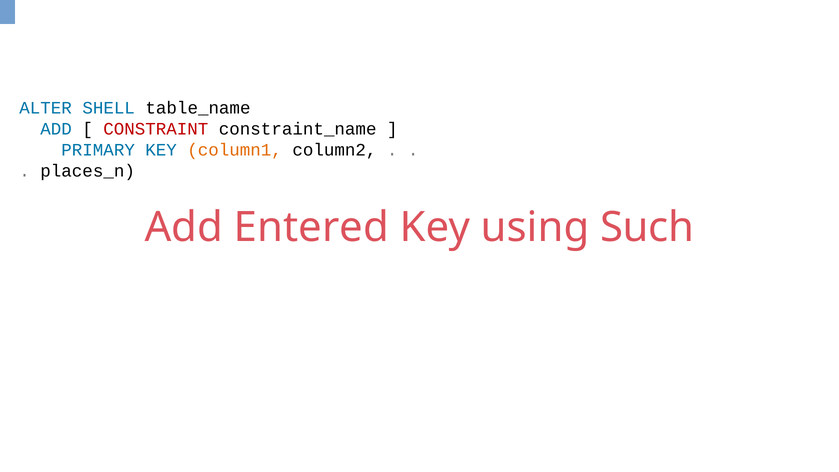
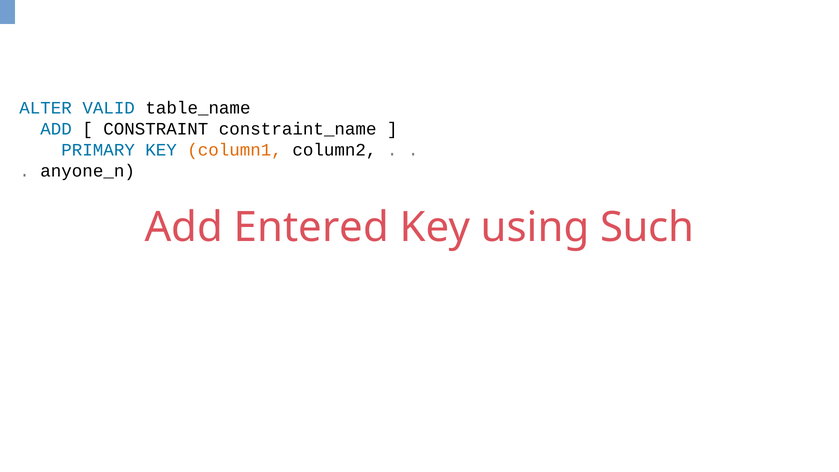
SHELL: SHELL -> VALID (109, 108)
CONSTRAINT colour: red -> black (156, 129)
places_n: places_n -> anyone_n (88, 171)
